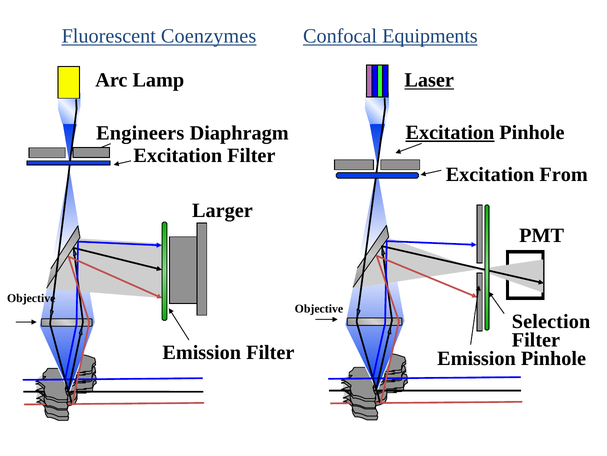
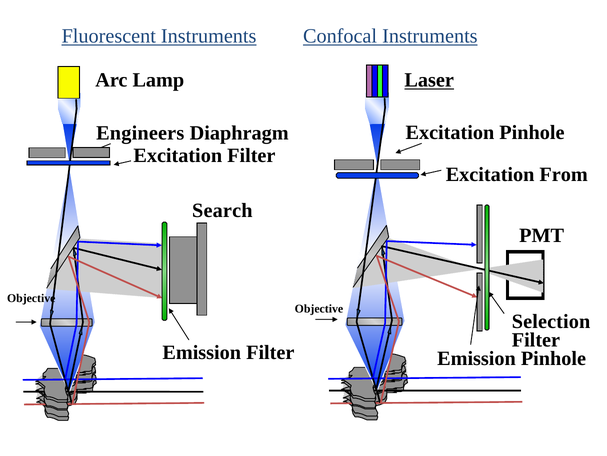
Fluorescent Coenzymes: Coenzymes -> Instruments (209, 36)
Confocal Equipments: Equipments -> Instruments (430, 36)
Excitation underline: present -> none (450, 132)
Larger: Larger -> Search (222, 210)
